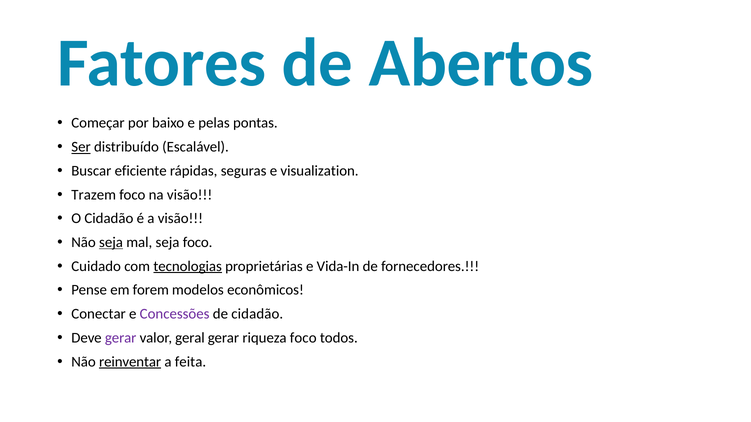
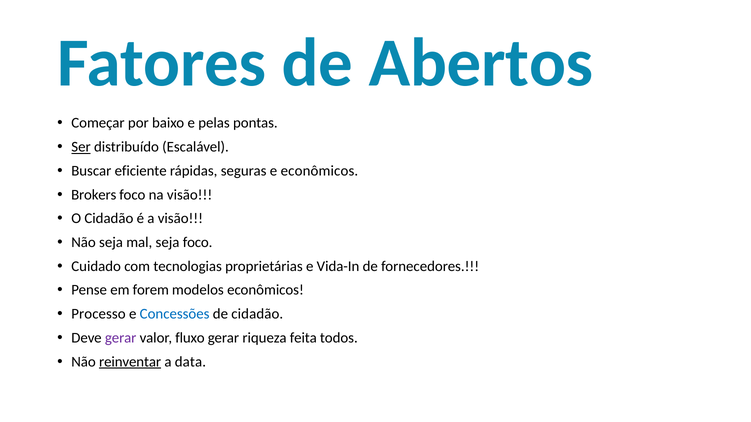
e visualization: visualization -> econômicos (319, 171)
Trazem: Trazem -> Brokers (94, 195)
seja underline: present -> none (111, 243)
tecnologias underline: present -> none (188, 266)
Conectar: Conectar -> Processo (99, 314)
Concessões colour: purple -> blue (175, 314)
geral: geral -> fluxo (190, 338)
riqueza foco: foco -> feita (303, 338)
feita: feita -> data (190, 362)
